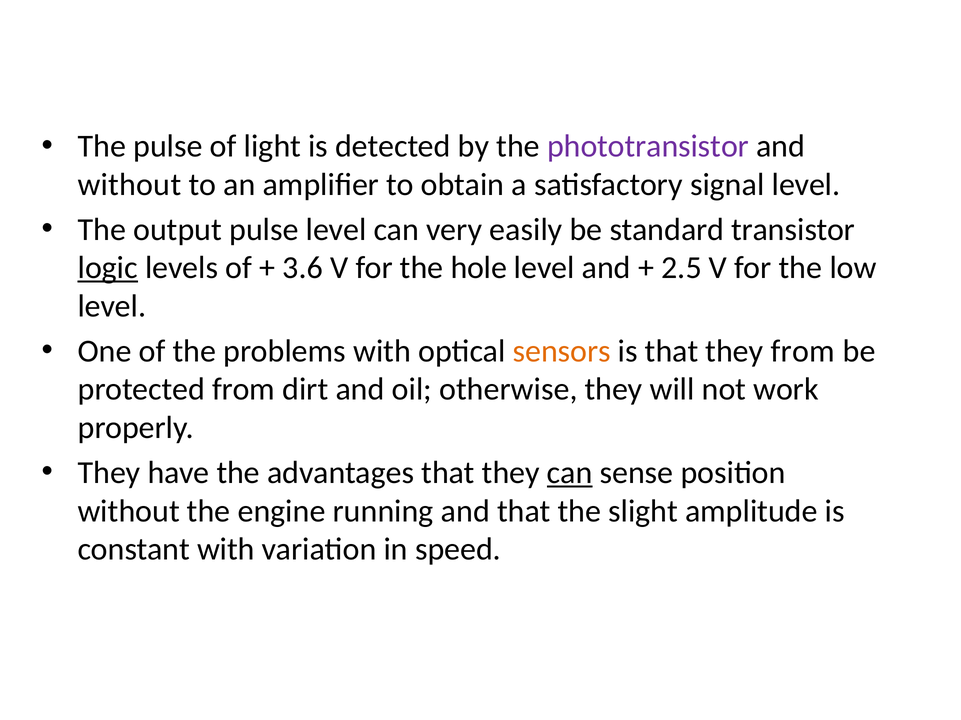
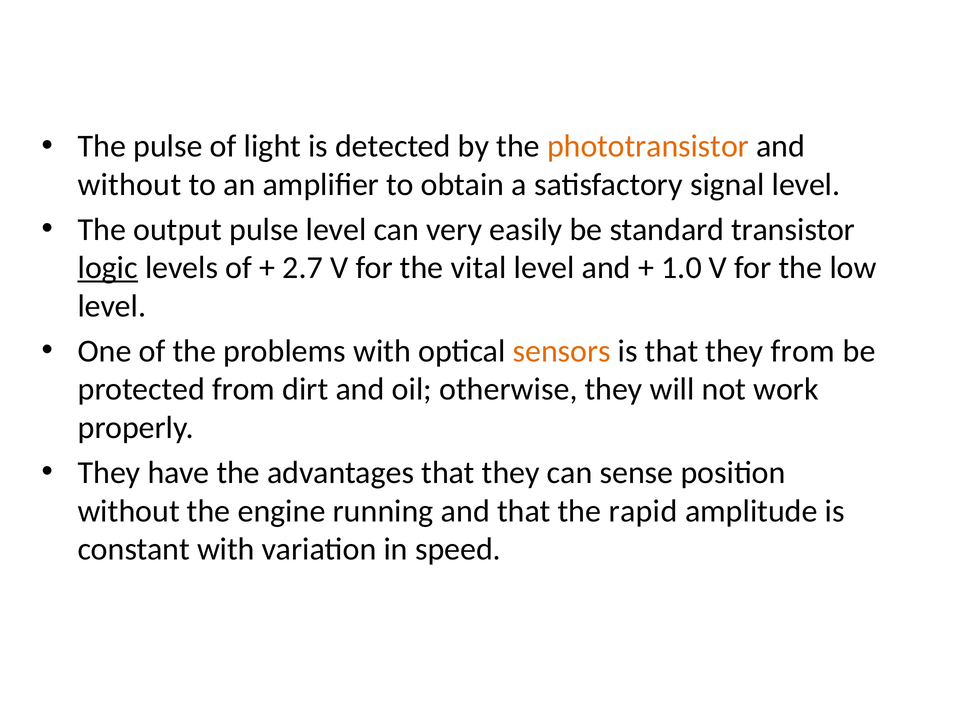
phototransistor colour: purple -> orange (648, 146)
3.6: 3.6 -> 2.7 (303, 268)
hole: hole -> vital (479, 268)
2.5: 2.5 -> 1.0 (682, 268)
can underline: present -> none (570, 473)
slight: slight -> rapid (643, 512)
